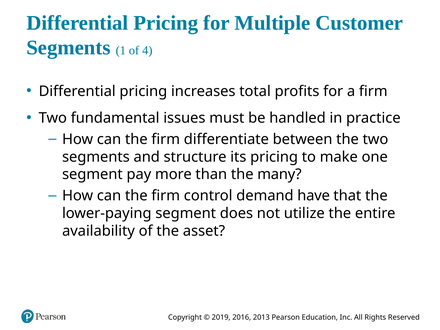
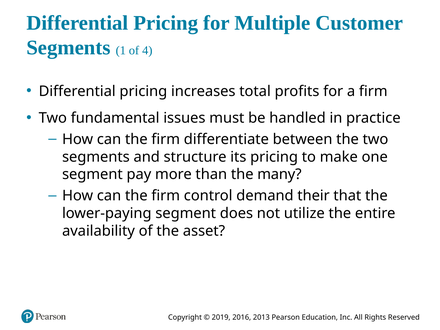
have: have -> their (314, 196)
